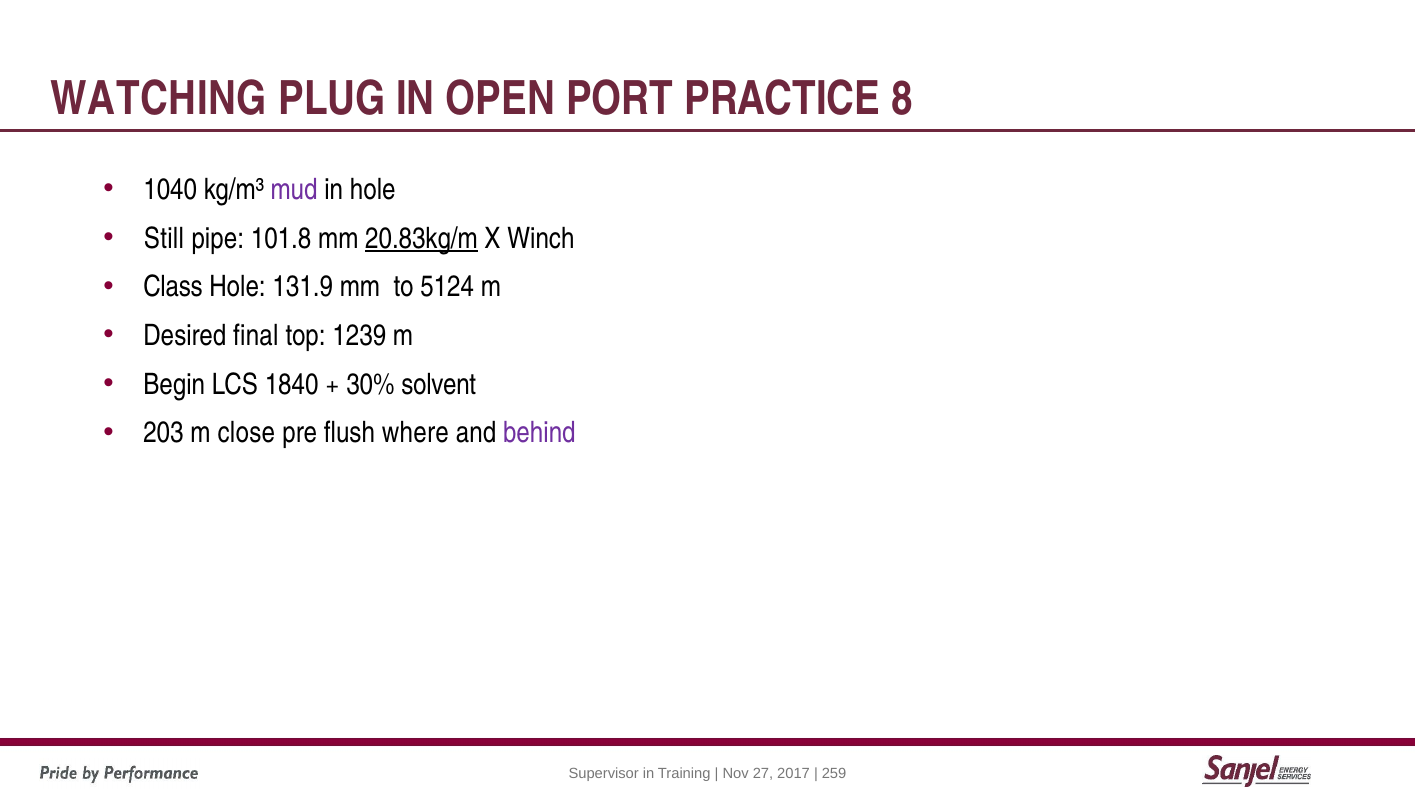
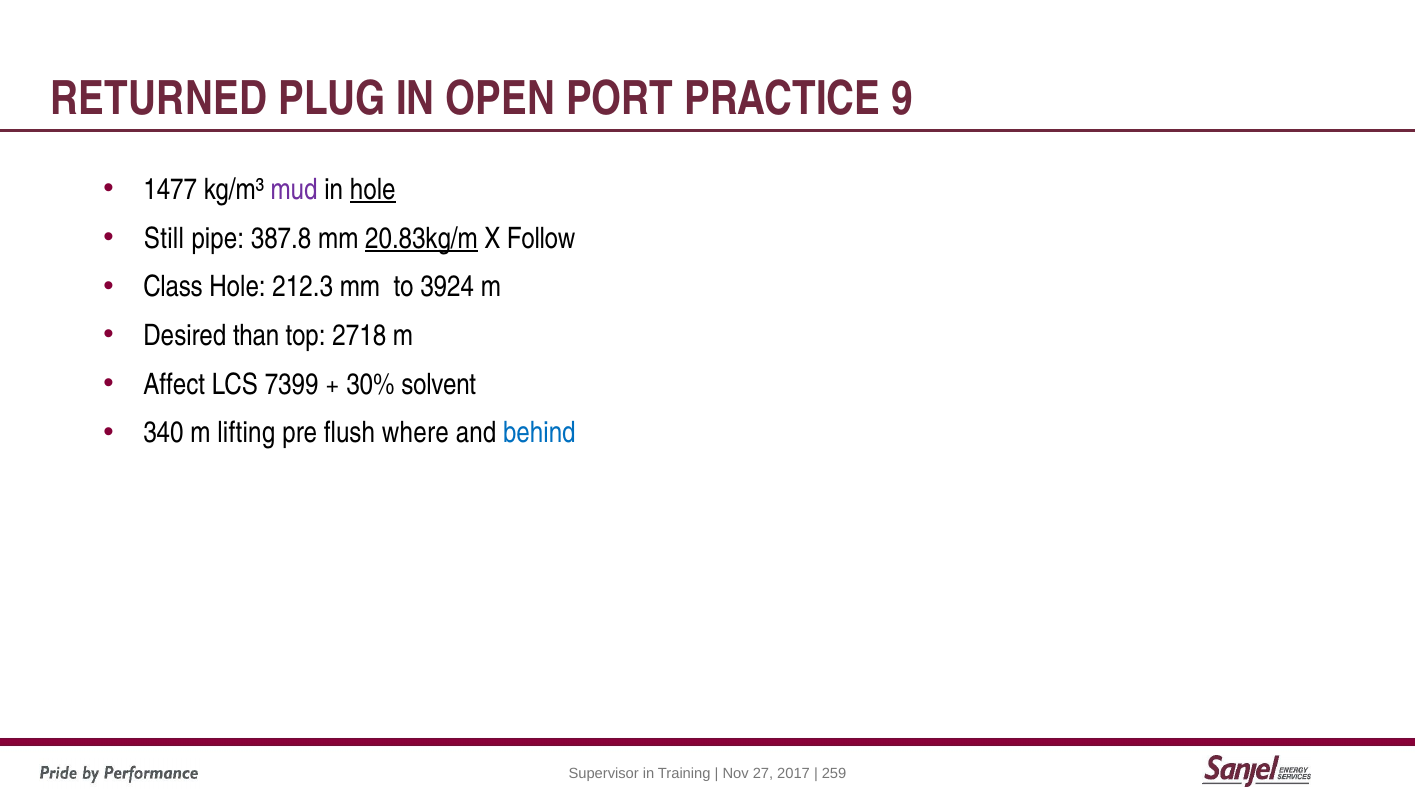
WATCHING: WATCHING -> RETURNED (159, 99)
8: 8 -> 9 (902, 99)
1040: 1040 -> 1477 (170, 190)
hole underline: none -> present (373, 190)
101.8: 101.8 -> 387.8 (281, 238)
Winch: Winch -> Follow (541, 238)
131.9: 131.9 -> 212.3 (303, 287)
5124: 5124 -> 3924 (447, 287)
final: final -> than (256, 336)
1239: 1239 -> 2718 (359, 336)
Begin: Begin -> Affect (174, 384)
1840: 1840 -> 7399 (292, 384)
203: 203 -> 340 (163, 433)
close: close -> lifting (246, 433)
behind colour: purple -> blue (539, 433)
